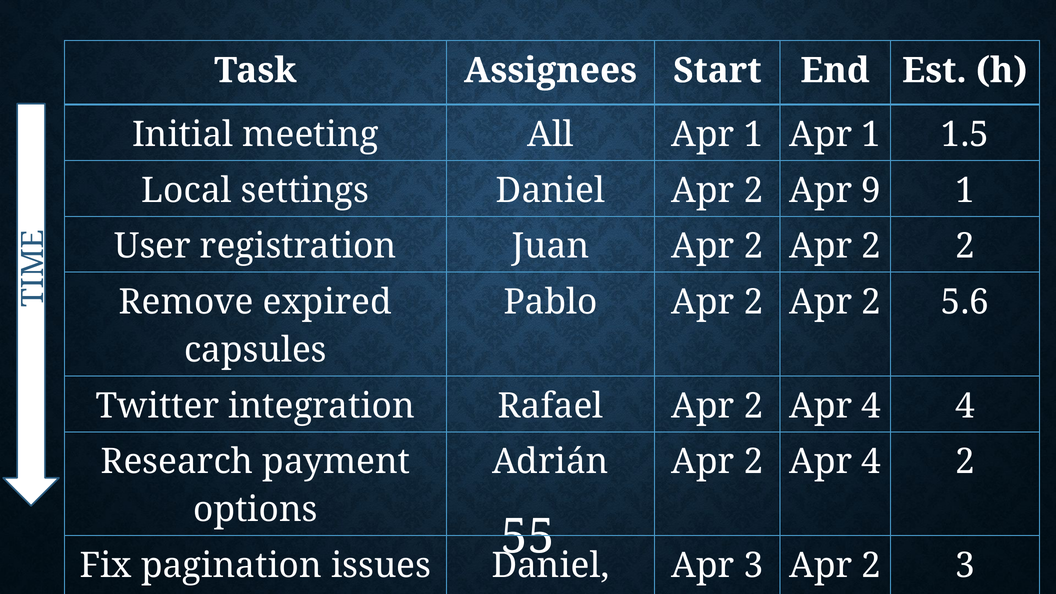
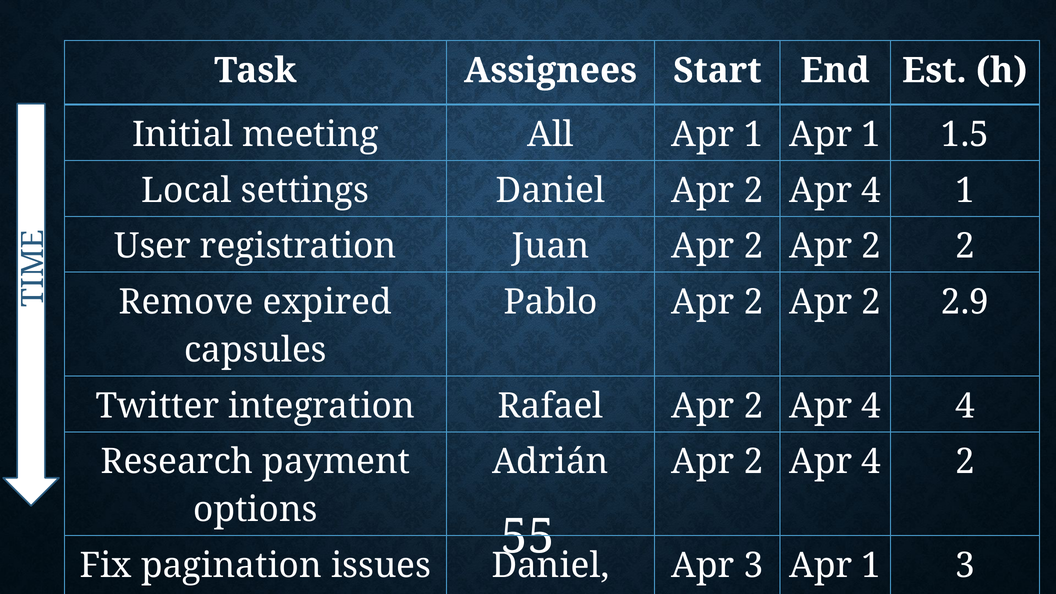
9: 9 -> 4 (871, 190)
5.6: 5.6 -> 2.9 (965, 302)
3 Apr 2: 2 -> 1 (871, 566)
